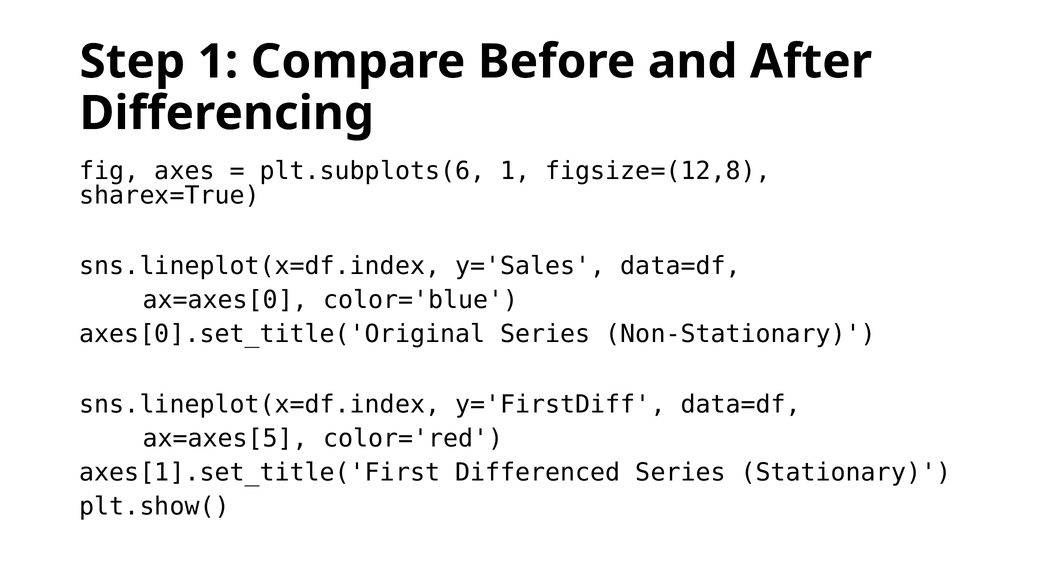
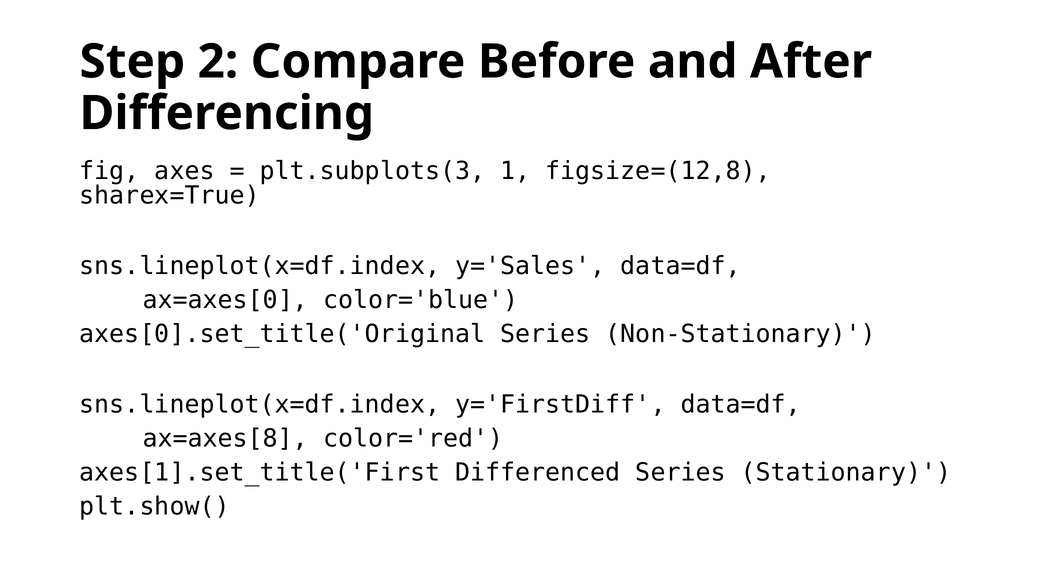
Step 1: 1 -> 2 (218, 62)
plt.subplots(6: plt.subplots(6 -> plt.subplots(3 (372, 171)
ax=axes[5: ax=axes[5 -> ax=axes[8 (225, 439)
